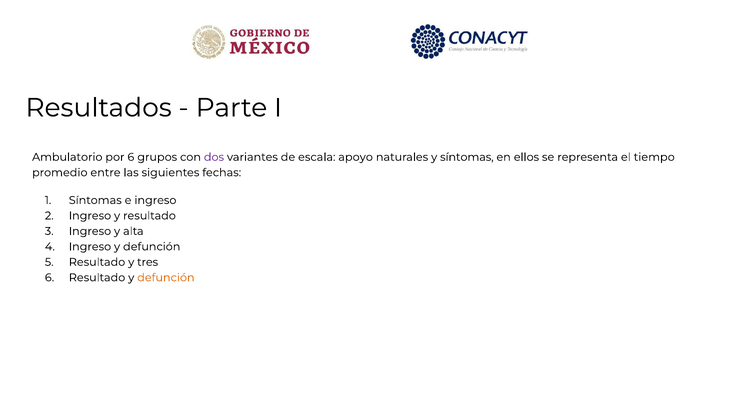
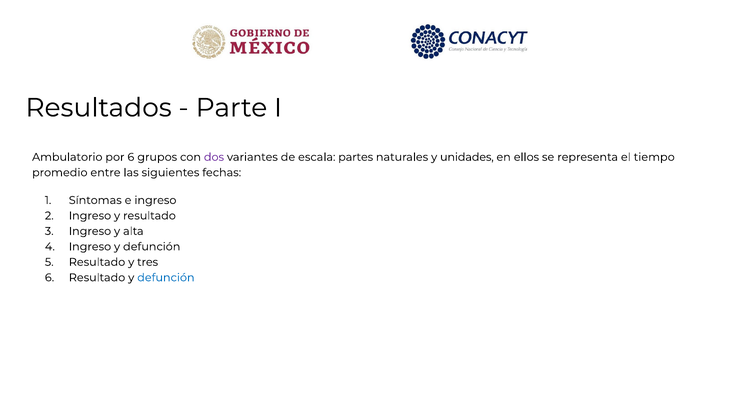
apoyo: apoyo -> partes (356, 157)
y síntomas: síntomas -> unidades (467, 157)
defunción colour: orange -> blue (166, 278)
